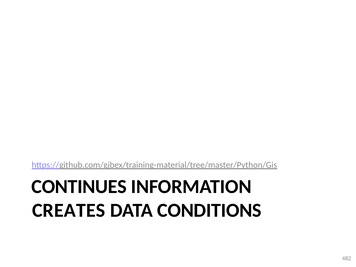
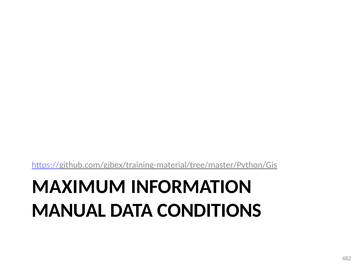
CONTINUES: CONTINUES -> MAXIMUM (79, 187)
CREATES: CREATES -> MANUAL (69, 210)
